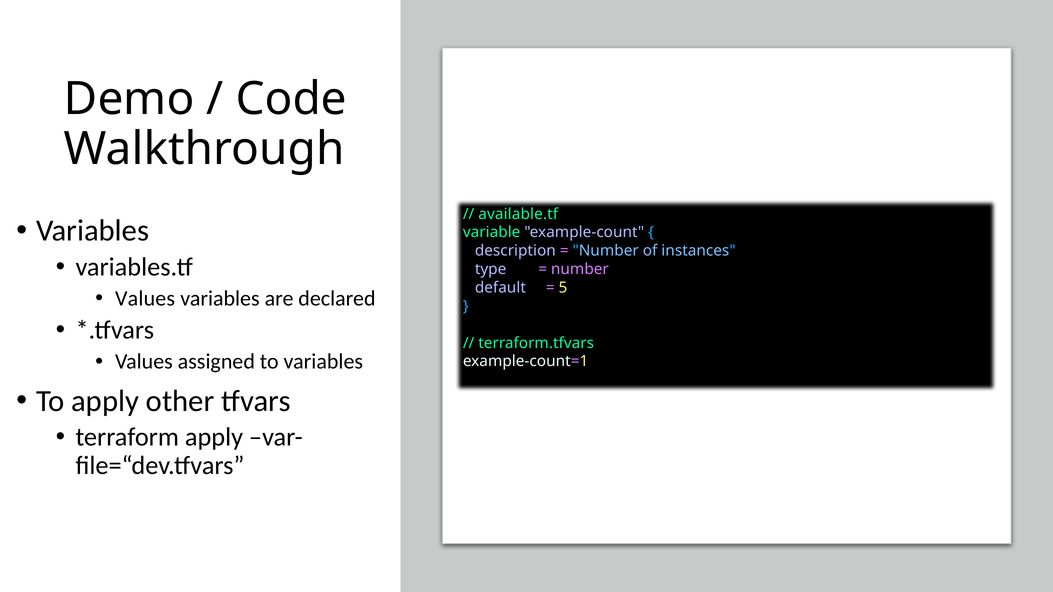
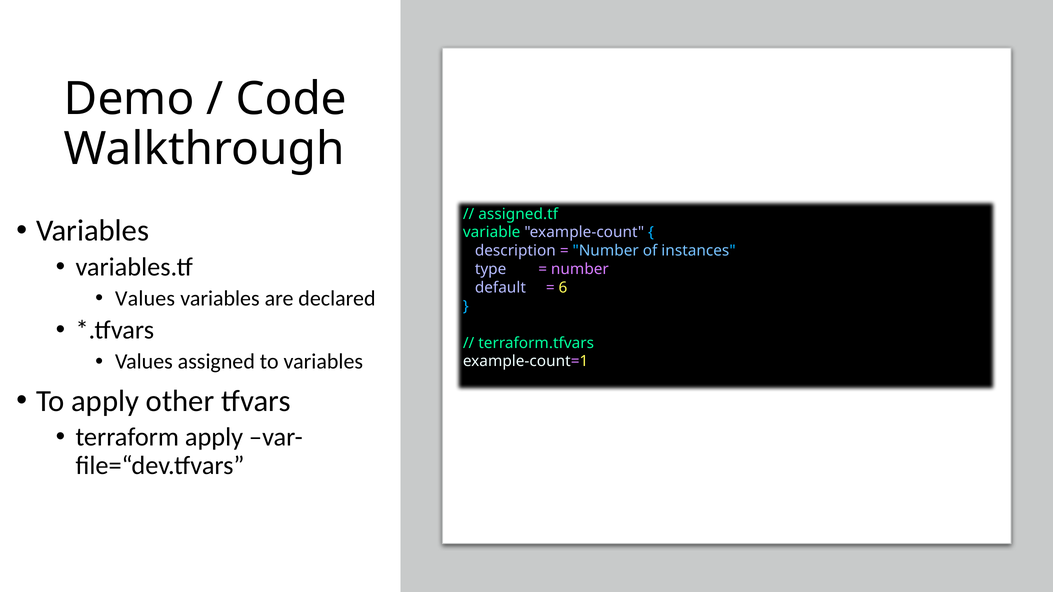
available.tf: available.tf -> assigned.tf (518, 214)
5: 5 -> 6 (563, 288)
